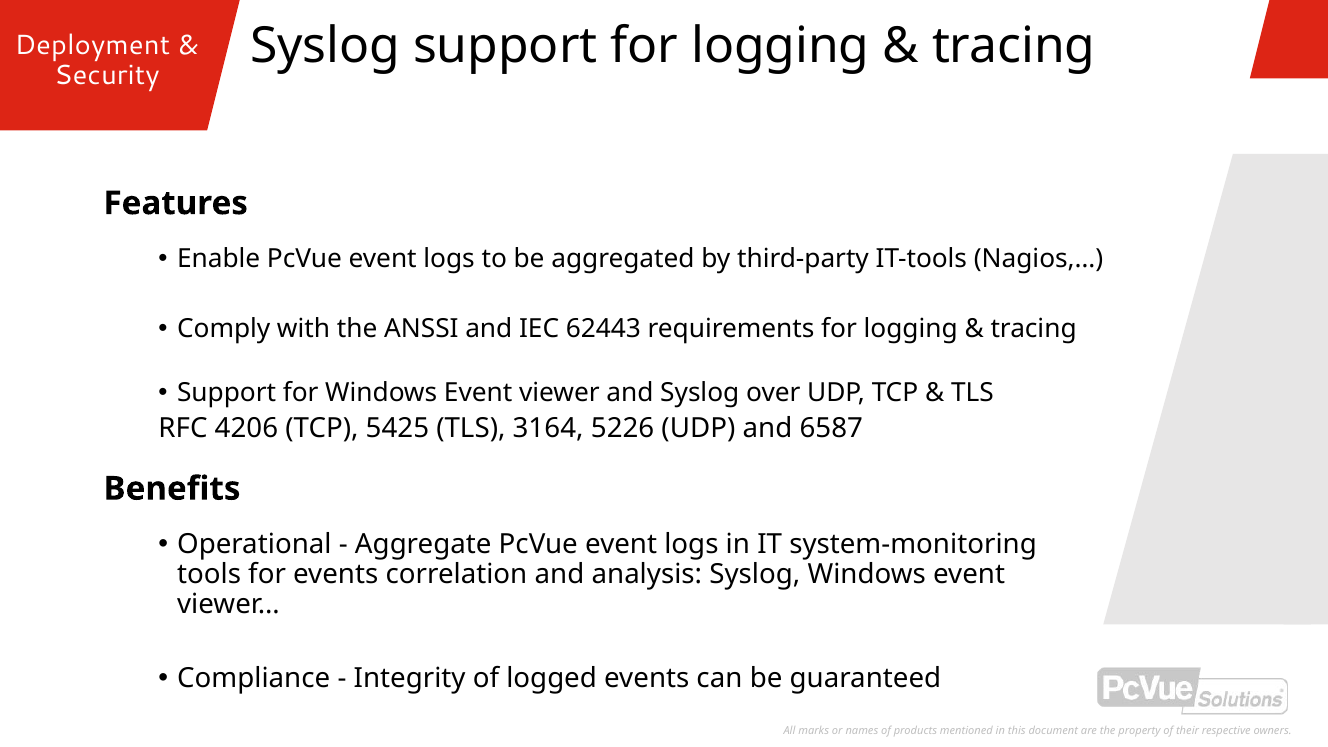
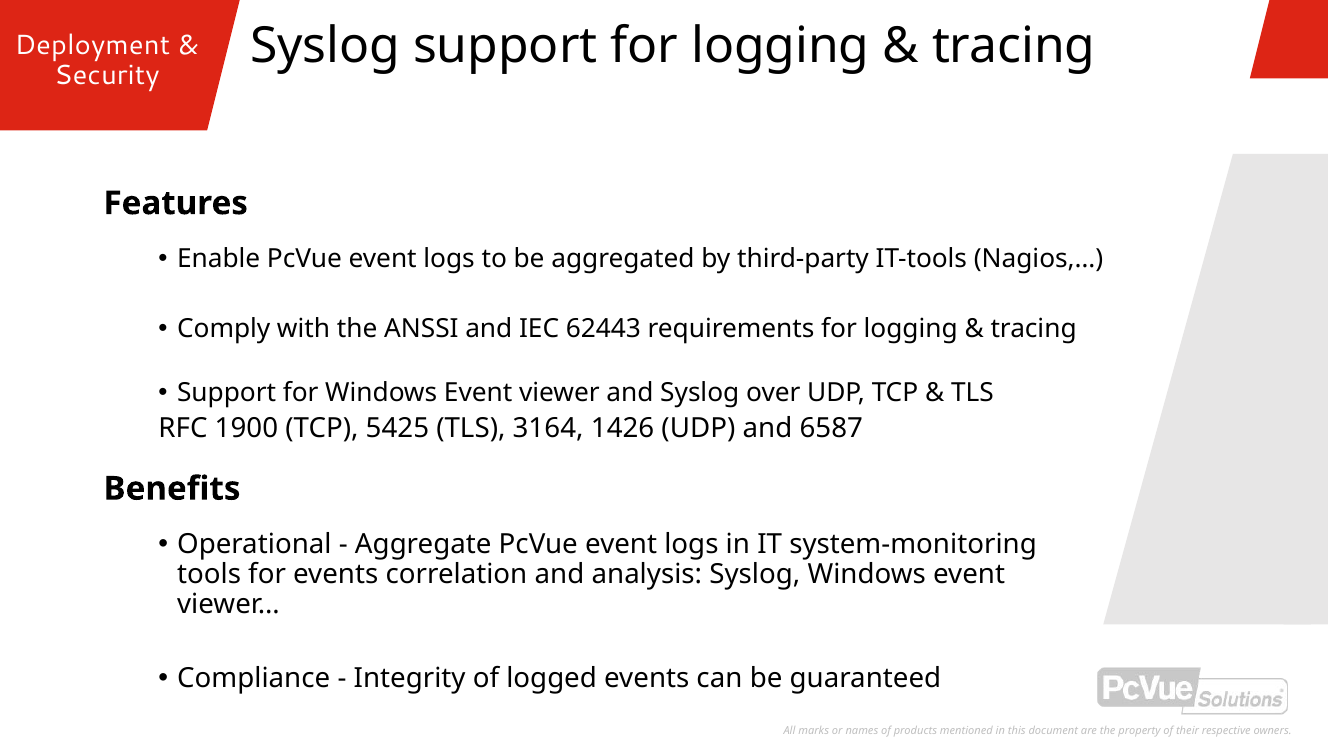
4206: 4206 -> 1900 (246, 429)
5226: 5226 -> 1426 (623, 429)
